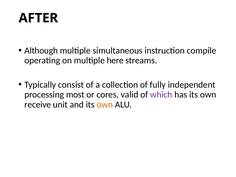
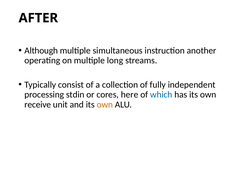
compile: compile -> another (202, 51)
here: here -> long (115, 60)
most: most -> stdin (75, 95)
valid: valid -> here (130, 95)
which colour: purple -> blue (161, 95)
